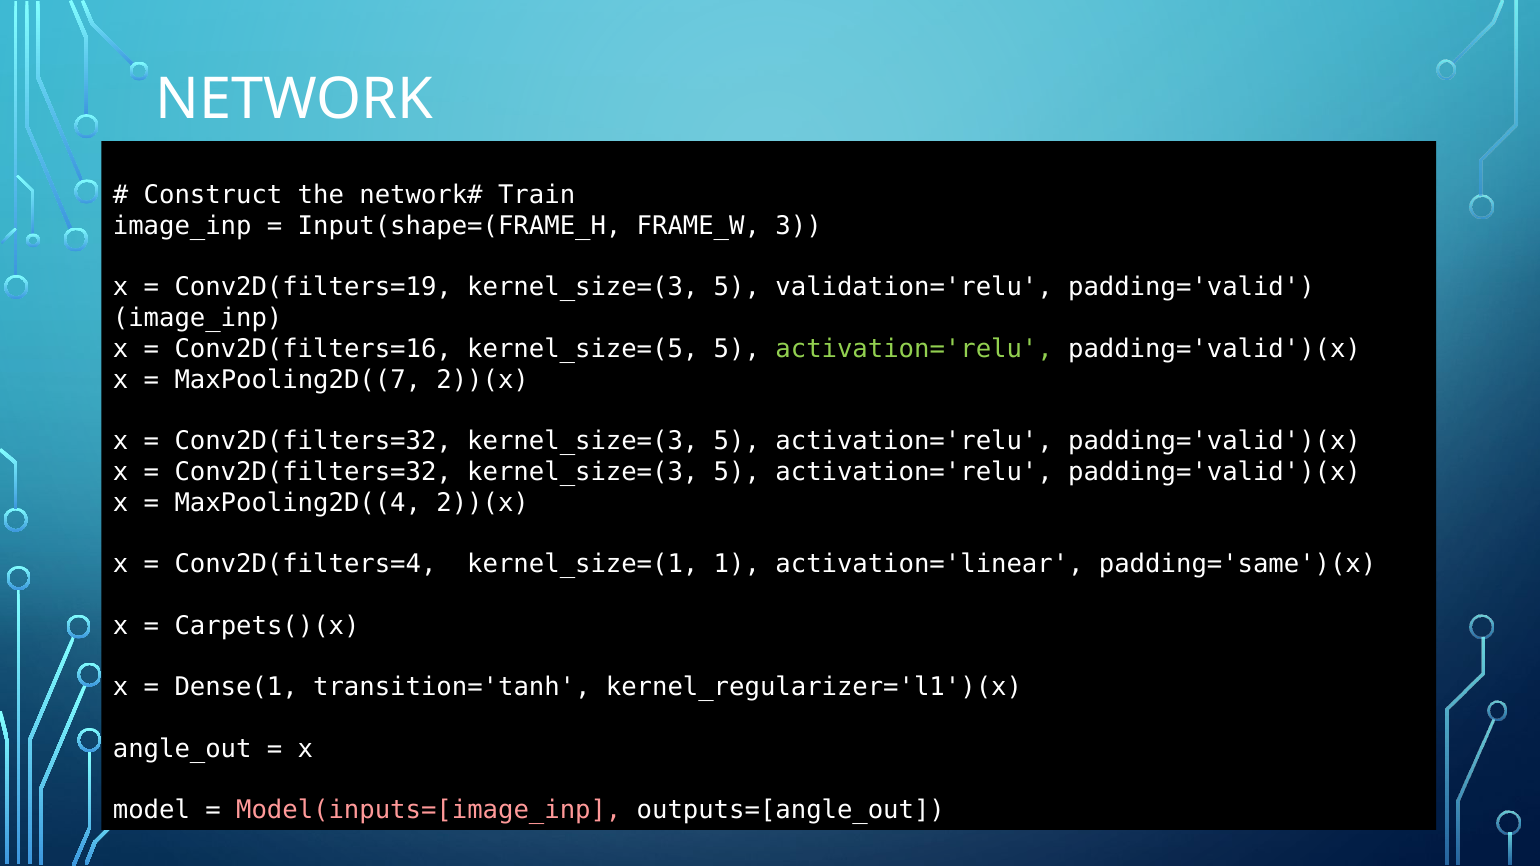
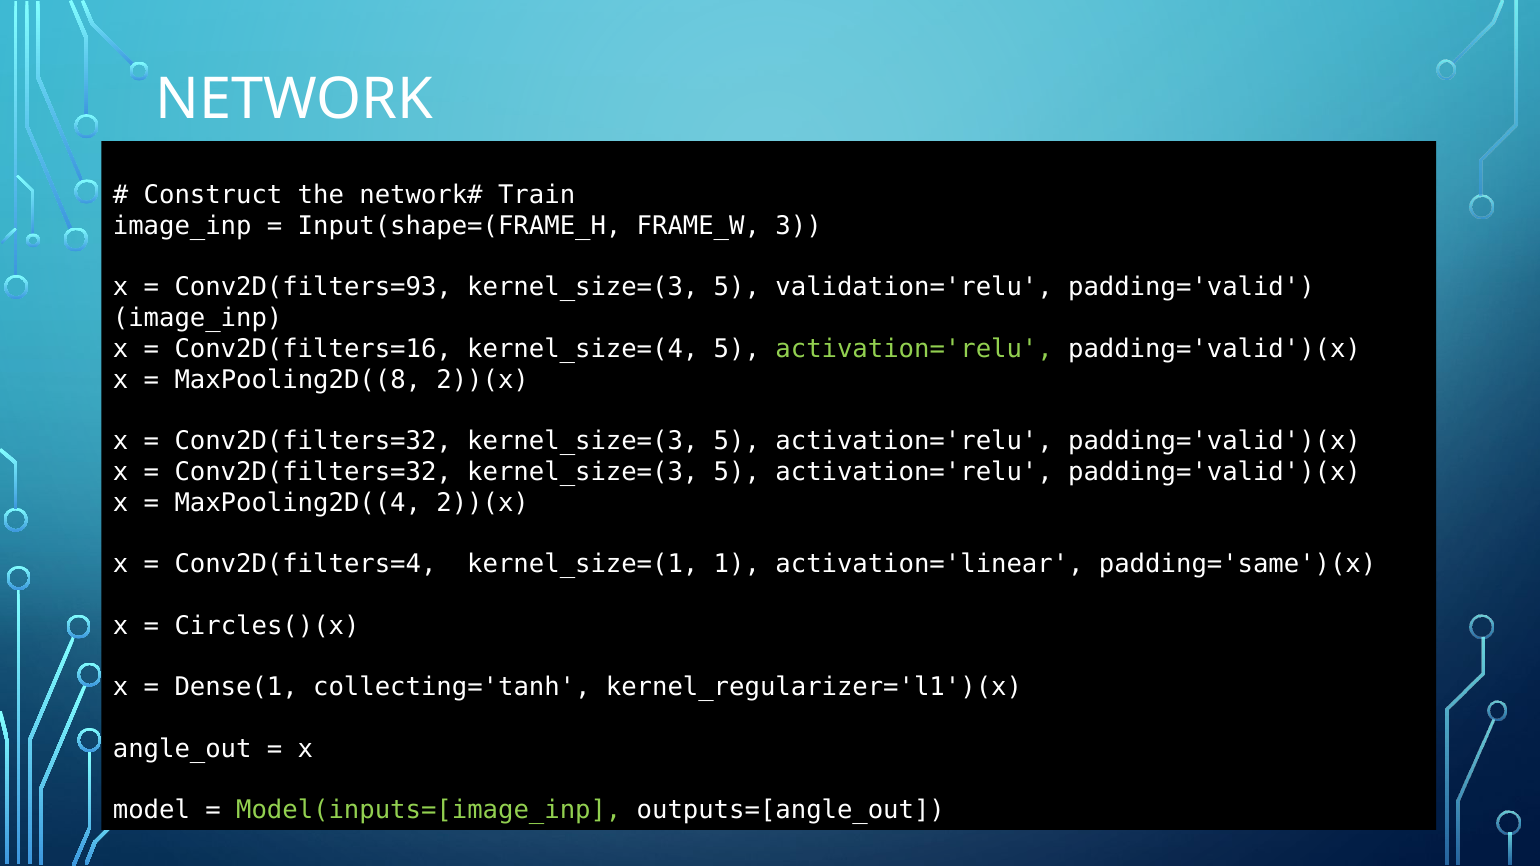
Conv2D(filters=19: Conv2D(filters=19 -> Conv2D(filters=93 (313, 287)
kernel_size=(5: kernel_size=(5 -> kernel_size=(4 (583, 349)
MaxPooling2D((7: MaxPooling2D((7 -> MaxPooling2D((8 (298, 380)
Carpets()(x: Carpets()(x -> Circles()(x (267, 626)
transition='tanh: transition='tanh -> collecting='tanh (452, 688)
Model(inputs=[image_inp colour: pink -> light green (429, 811)
